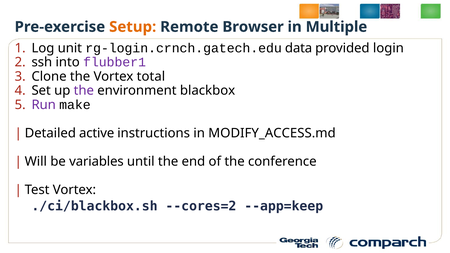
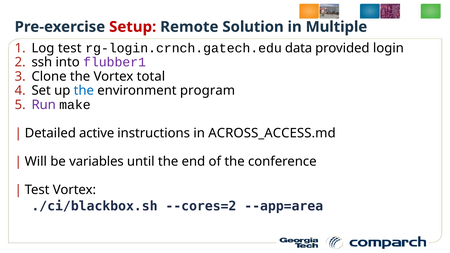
Setup colour: orange -> red (133, 27)
Browser: Browser -> Solution (253, 27)
unit: unit -> test (70, 48)
the colour: purple -> blue (84, 91)
blackbox: blackbox -> program (208, 91)
MODIFY_ACCESS.md: MODIFY_ACCESS.md -> ACROSS_ACCESS.md (272, 133)
--app=keep: --app=keep -> --app=area (284, 206)
